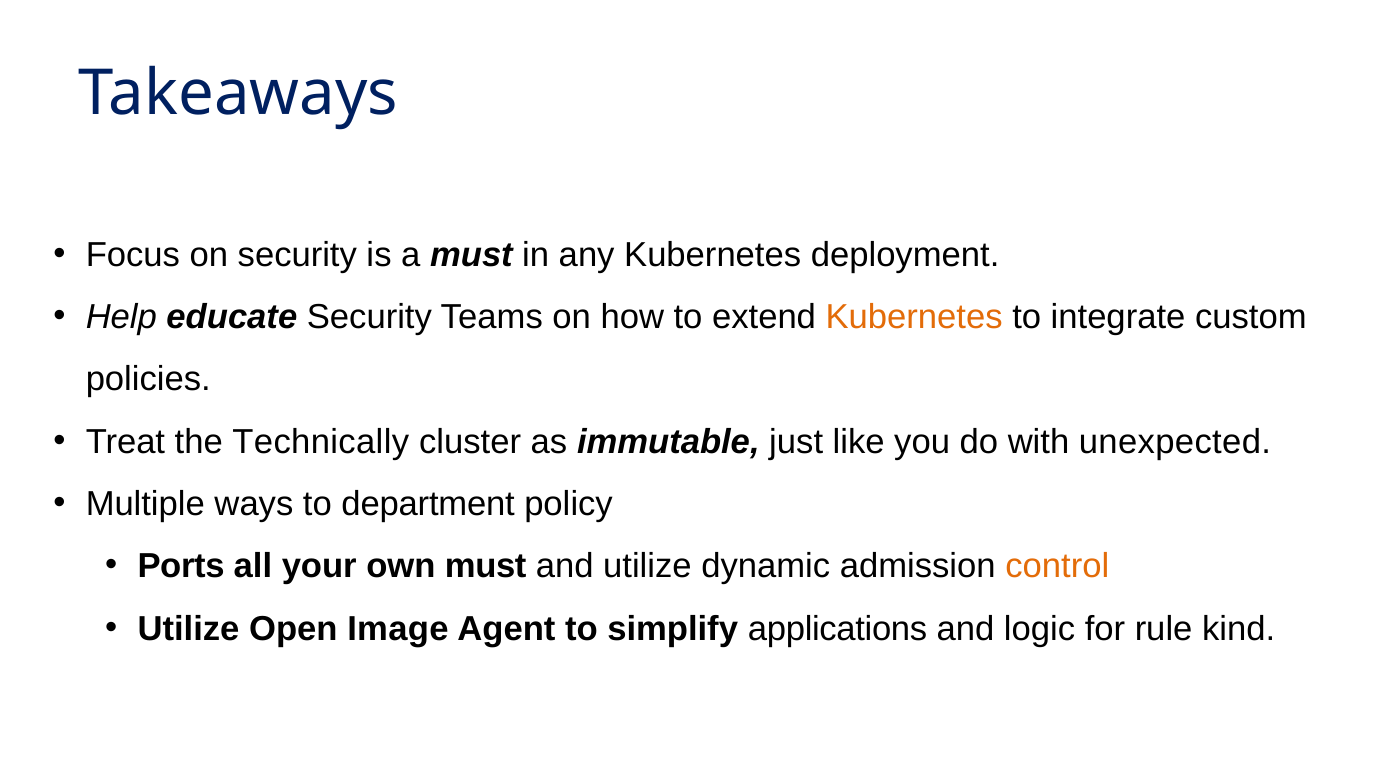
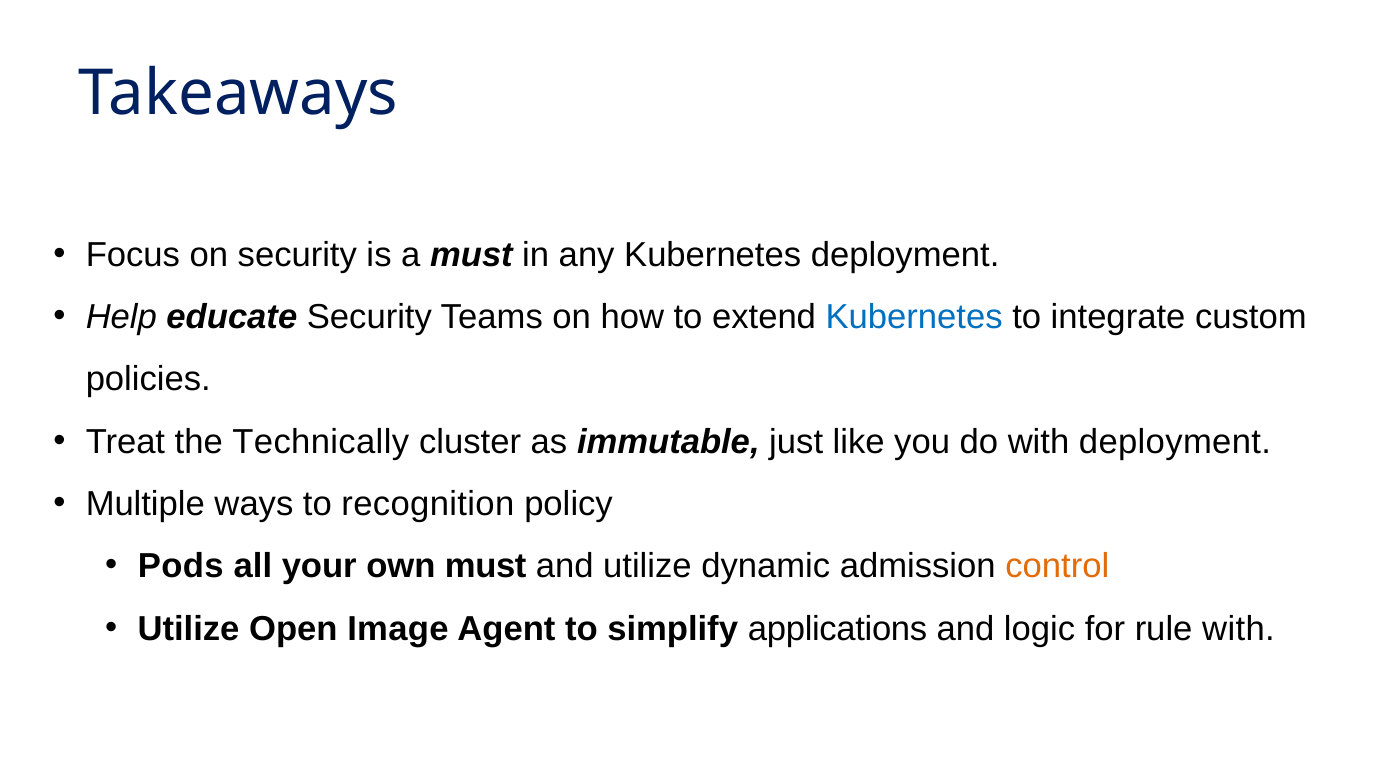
Kubernetes colour: orange -> blue (914, 317)
with unexpected: unexpected -> deployment (1175, 442)
department: department -> recognition (428, 504)
Ports: Ports -> Pods (181, 566)
rule kind: kind -> with (1238, 629)
